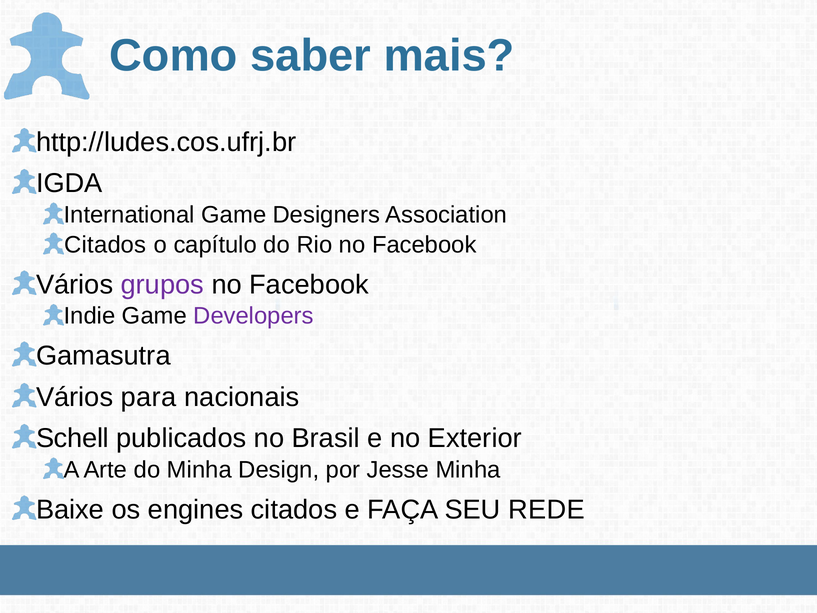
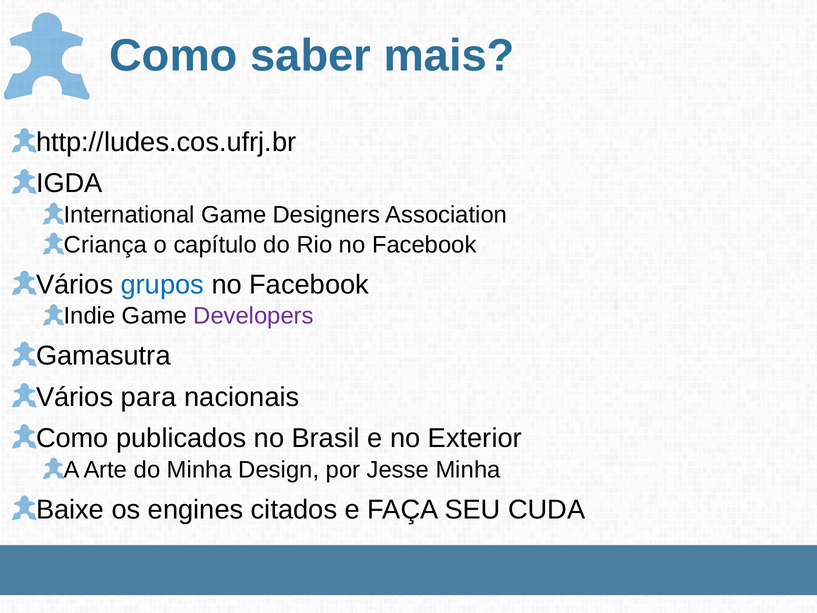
Citados: Citados -> Criança (105, 245)
grupos colour: purple -> blue (162, 285)
Schell: Schell -> Como (72, 438)
REDE: REDE -> CUDA (547, 509)
